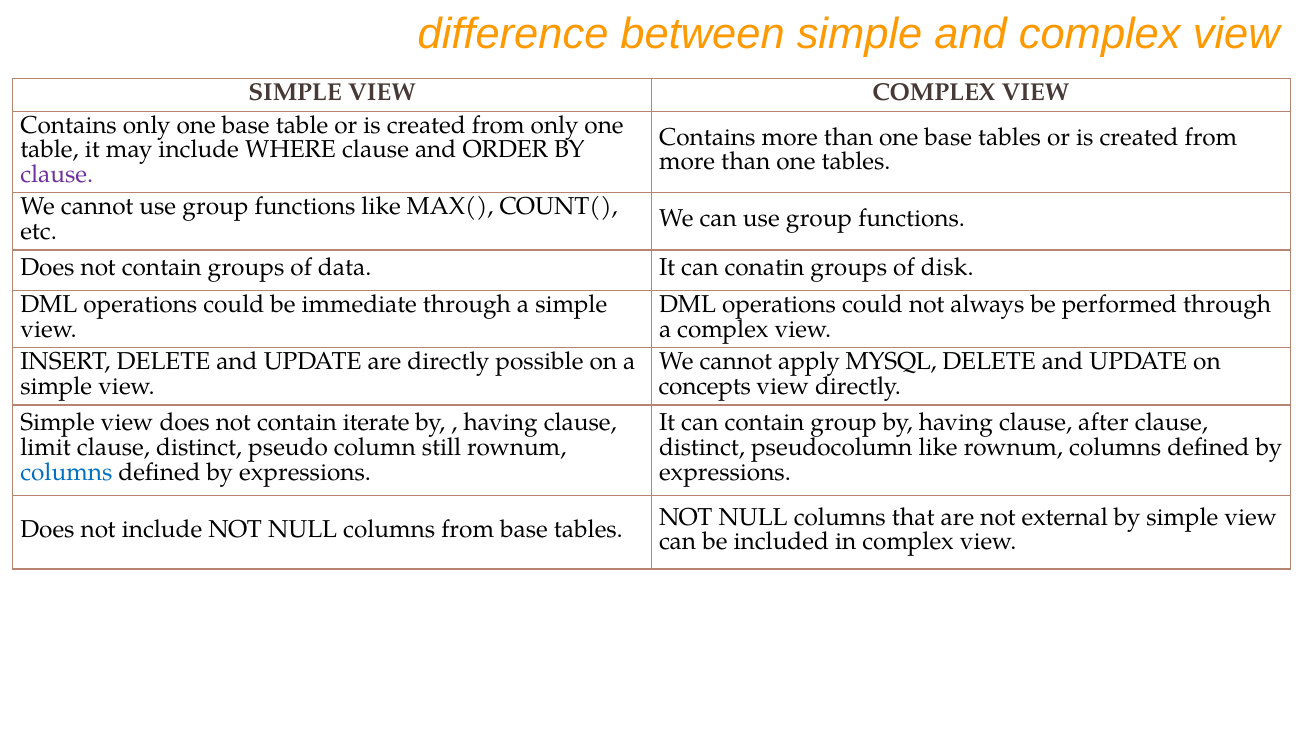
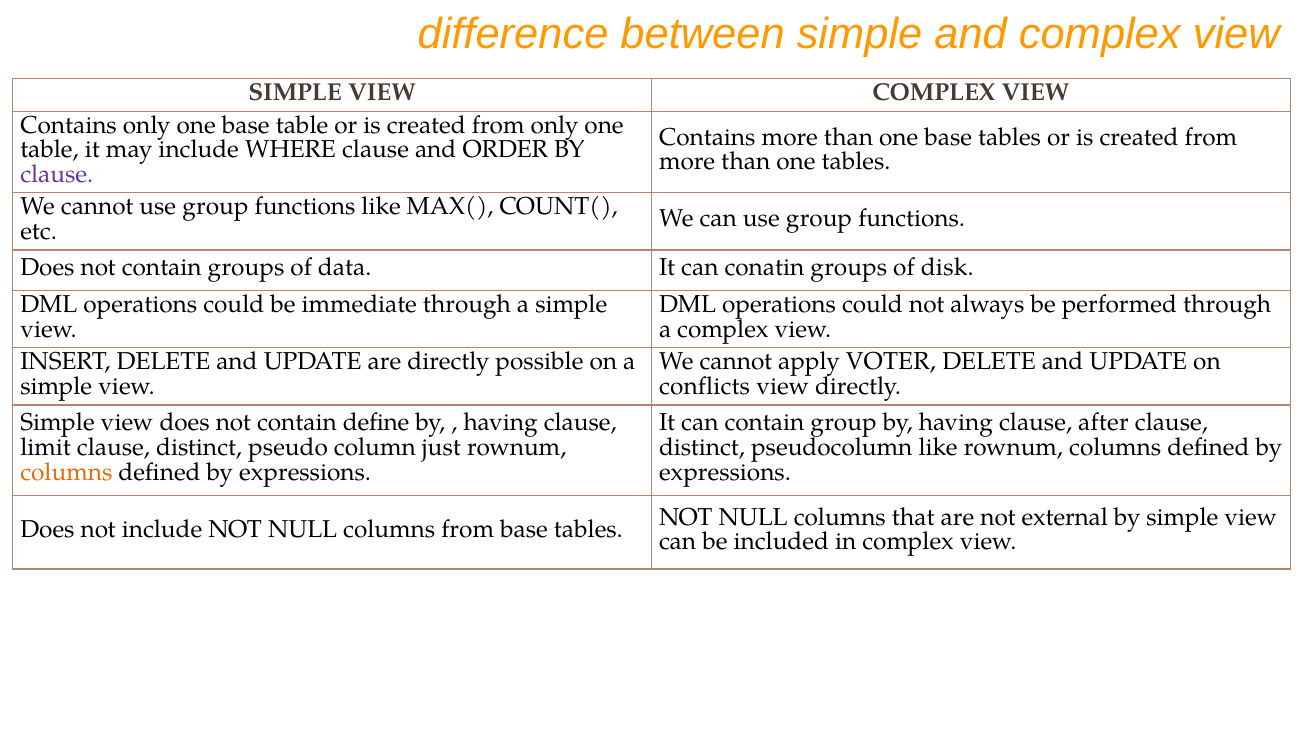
MYSQL: MYSQL -> VOTER (891, 362)
concepts: concepts -> conflicts (705, 386)
iterate: iterate -> define (376, 423)
still: still -> just (441, 447)
columns colour: blue -> orange (66, 472)
